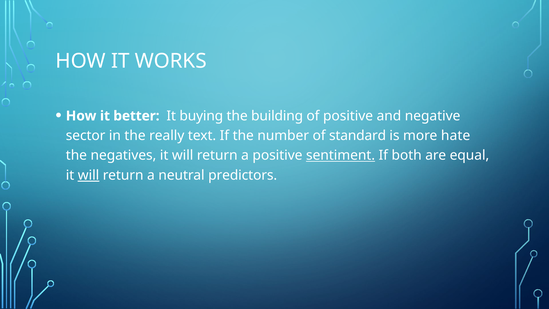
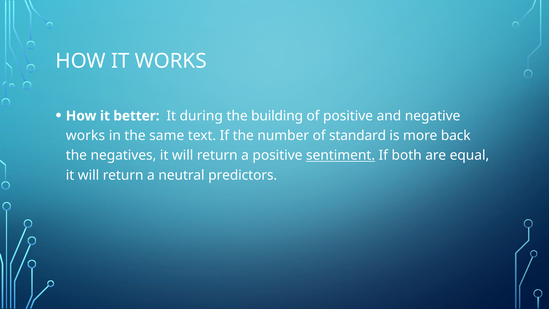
buying: buying -> during (201, 116)
sector: sector -> works (85, 136)
really: really -> same (167, 136)
hate: hate -> back (456, 136)
will underline: present -> none (89, 175)
